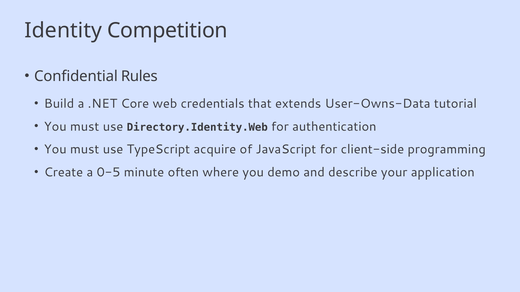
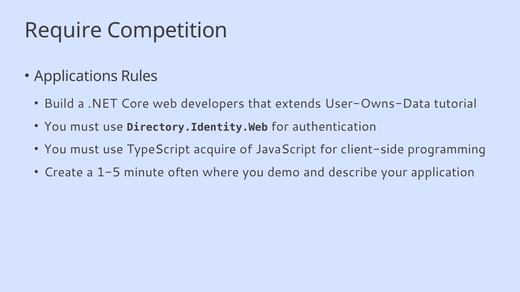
Identity: Identity -> Require (63, 30)
Confidential: Confidential -> Applications (76, 77)
credentials: credentials -> developers (213, 104)
0-5: 0-5 -> 1-5 (109, 173)
